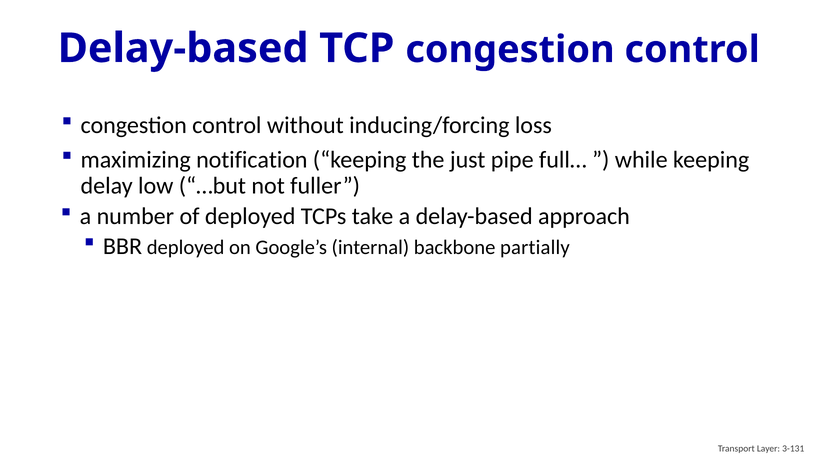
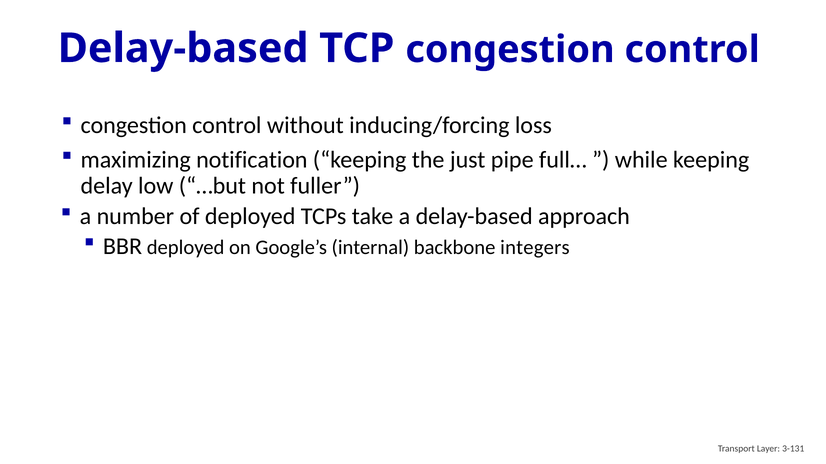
partially: partially -> integers (535, 248)
